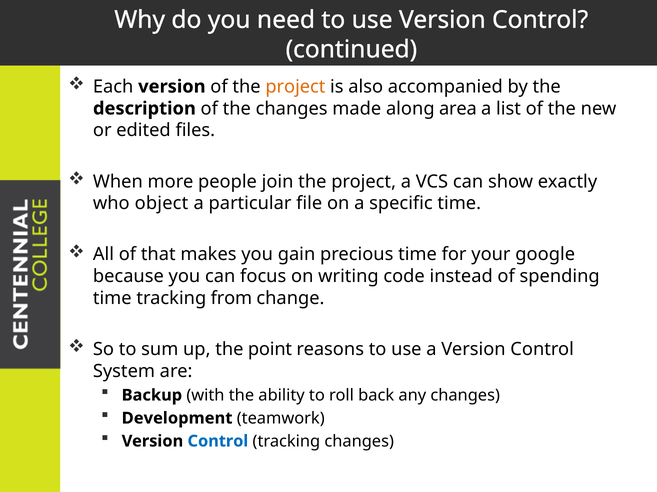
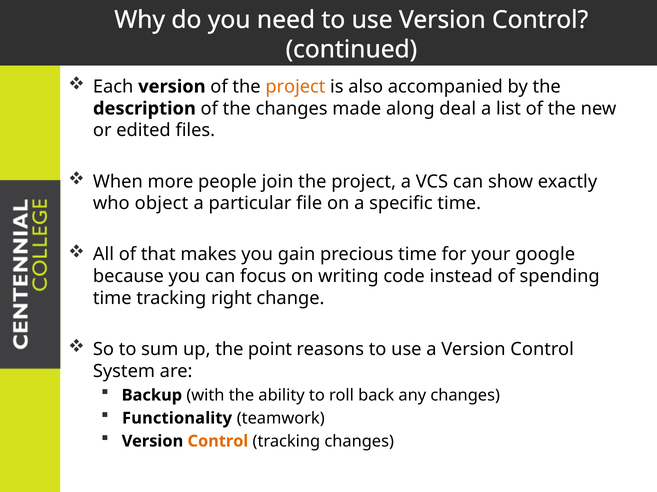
area: area -> deal (458, 109)
from: from -> right (231, 299)
Development: Development -> Functionality (177, 419)
Control colour: blue -> orange (218, 442)
